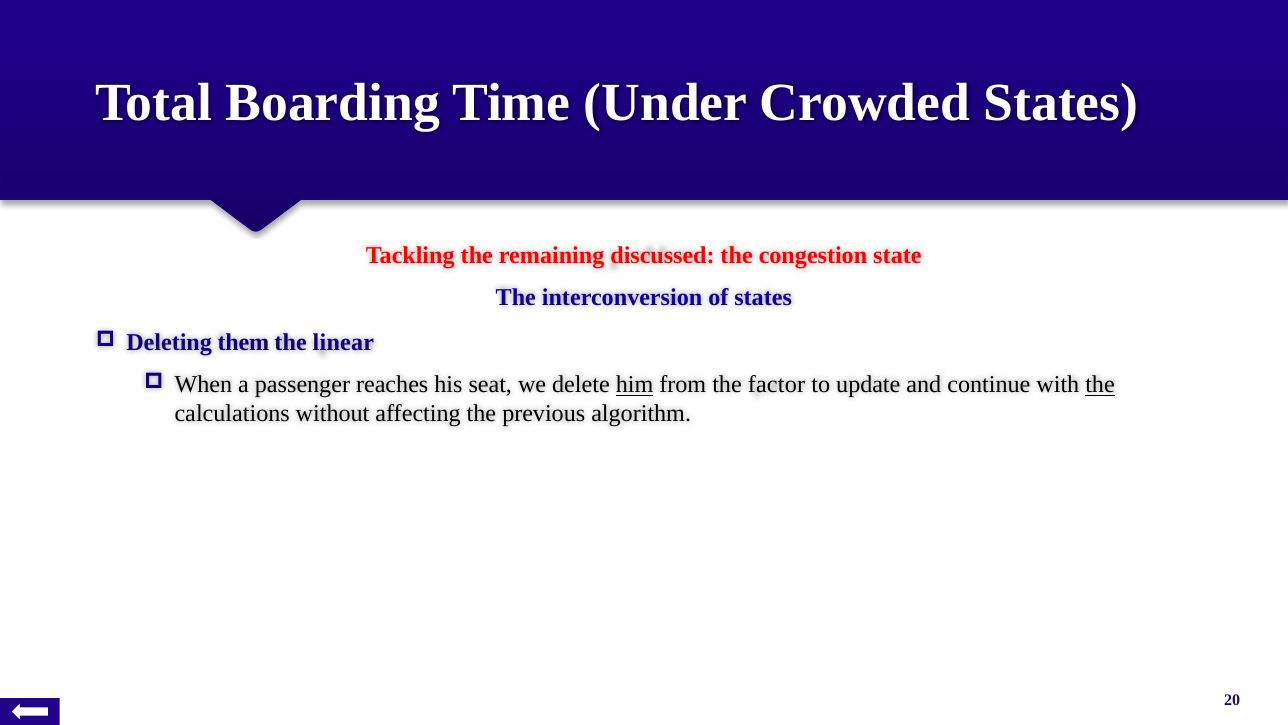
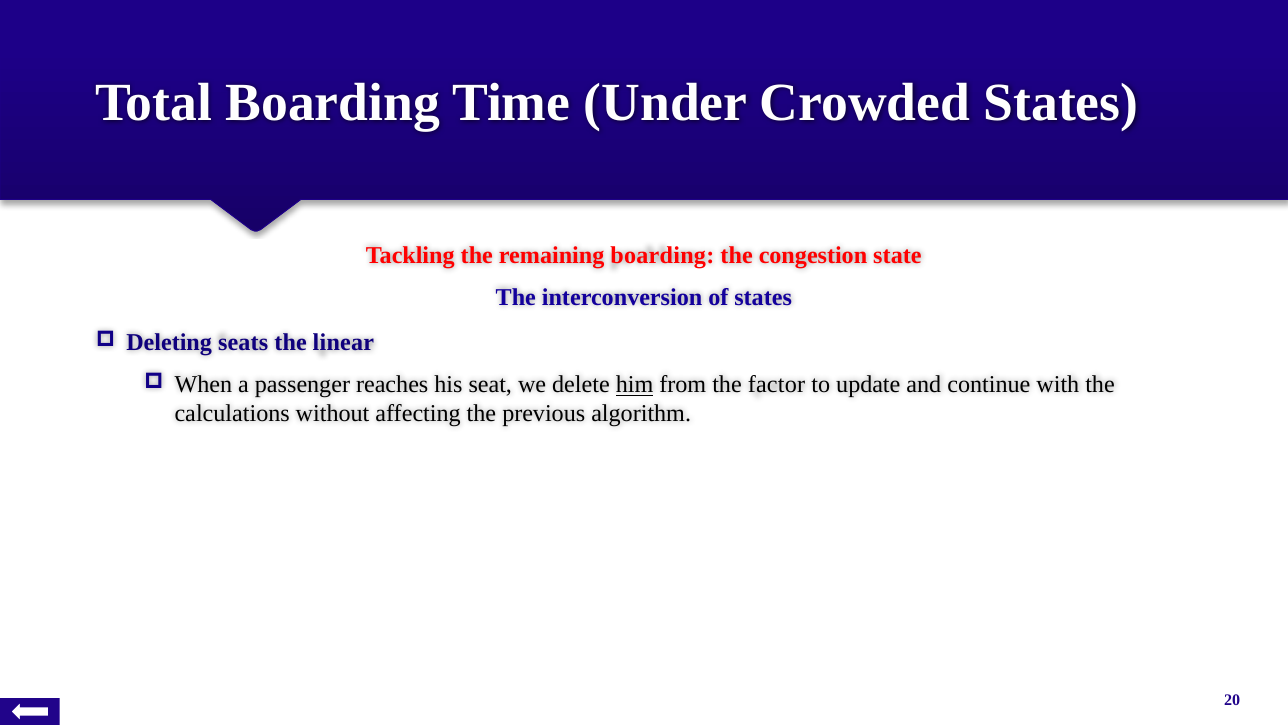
remaining discussed: discussed -> boarding (662, 256)
them: them -> seats (243, 343)
the underline: present -> none (1100, 385)
